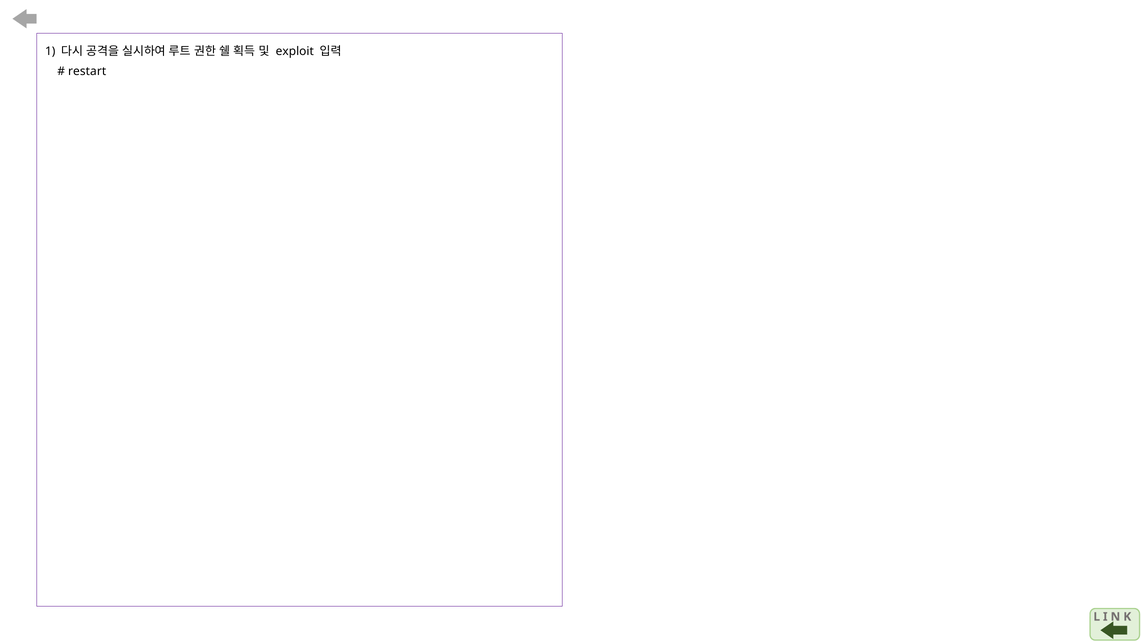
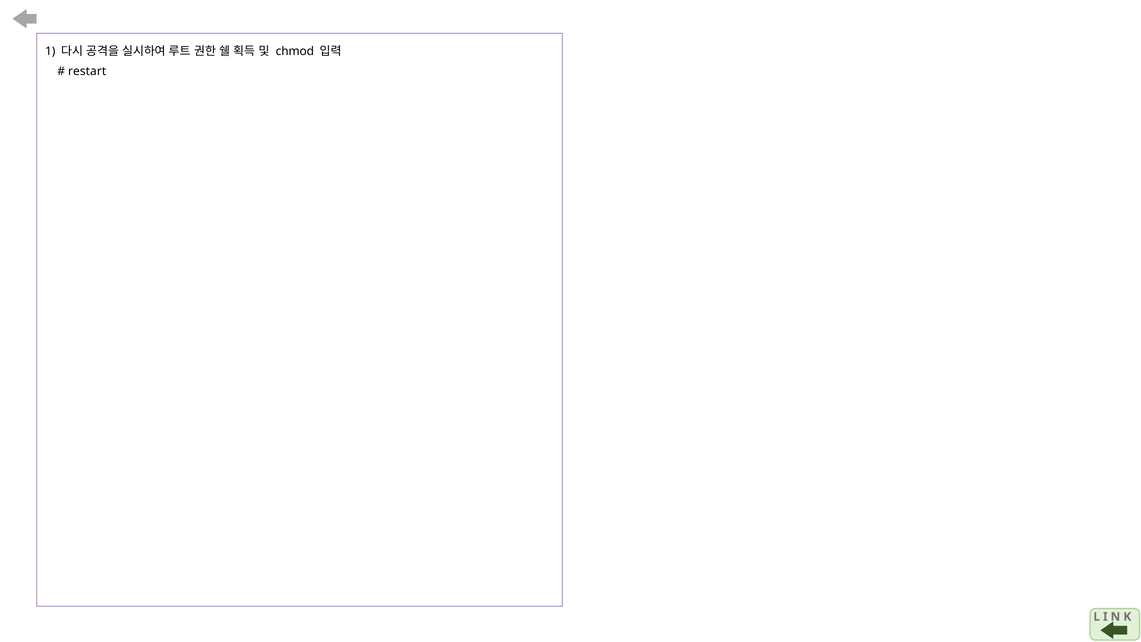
exploit: exploit -> chmod (295, 51)
